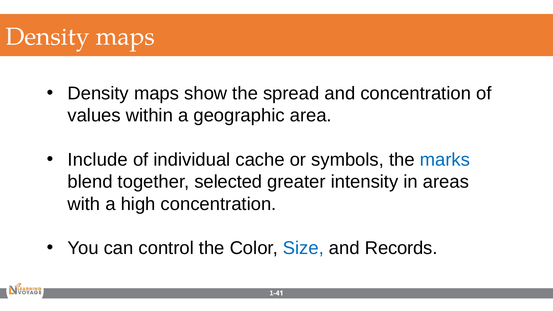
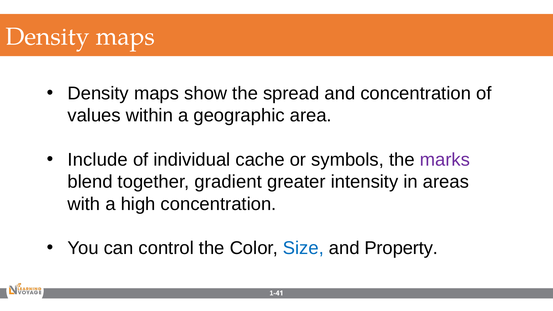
marks colour: blue -> purple (445, 160)
selected: selected -> gradient (228, 182)
Records: Records -> Property (401, 248)
